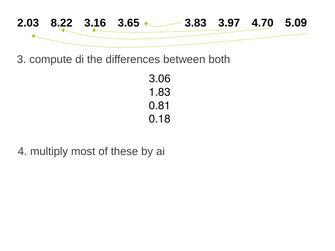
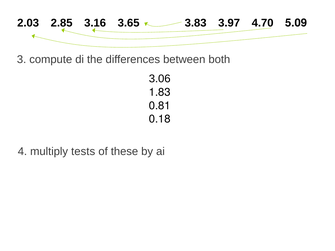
8.22: 8.22 -> 2.85 (62, 23)
most: most -> tests (83, 152)
